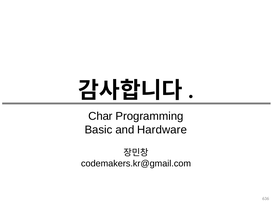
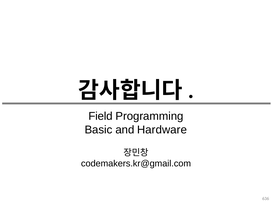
Char: Char -> Field (100, 116)
